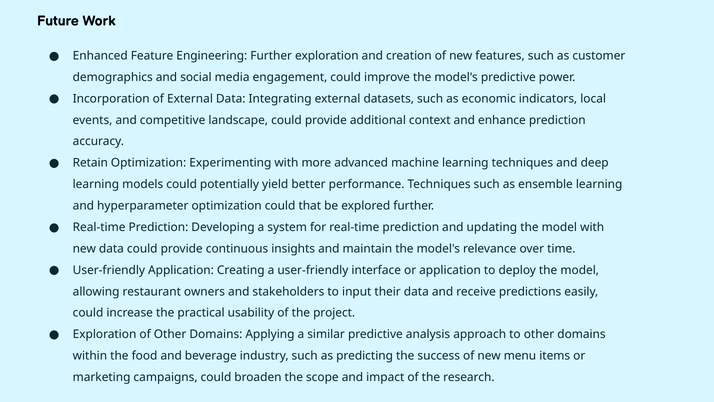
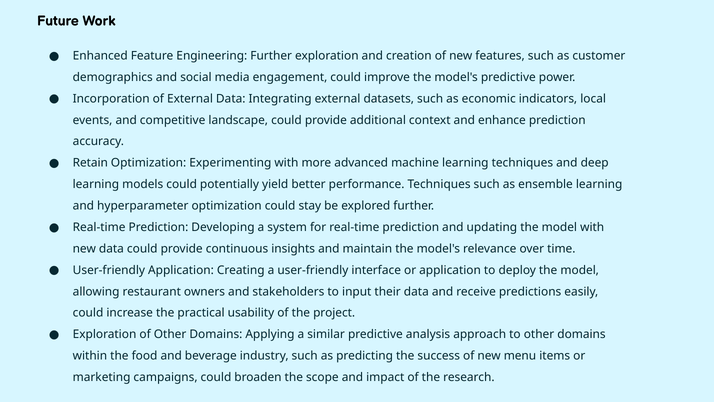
that: that -> stay (310, 206)
